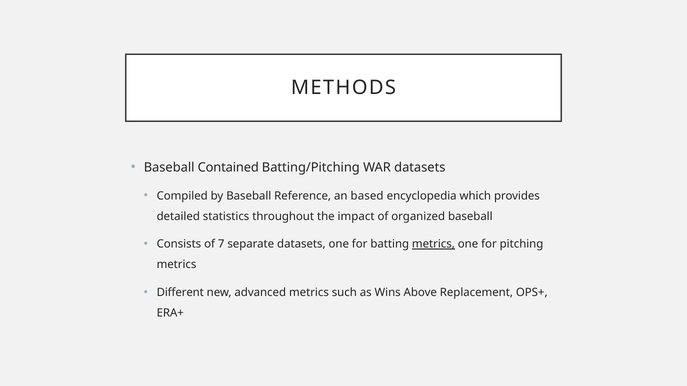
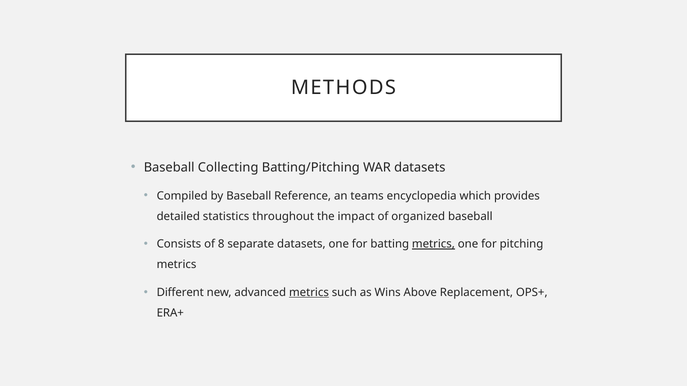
Contained: Contained -> Collecting (228, 168)
based: based -> teams (367, 196)
7: 7 -> 8 (221, 244)
metrics underline: none -> present (309, 293)
